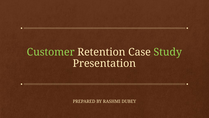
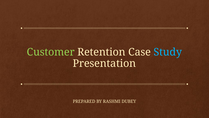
Study colour: light green -> light blue (168, 52)
